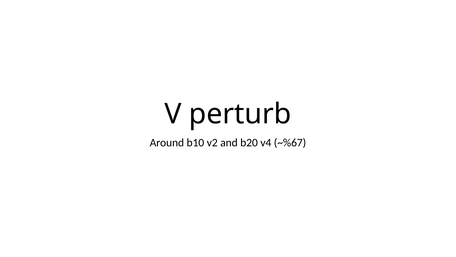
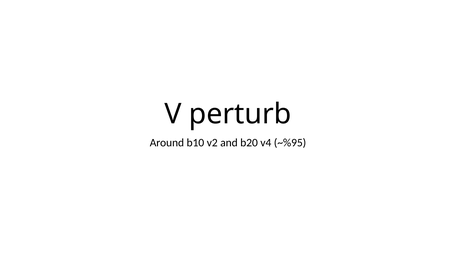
~%67: ~%67 -> ~%95 (290, 143)
